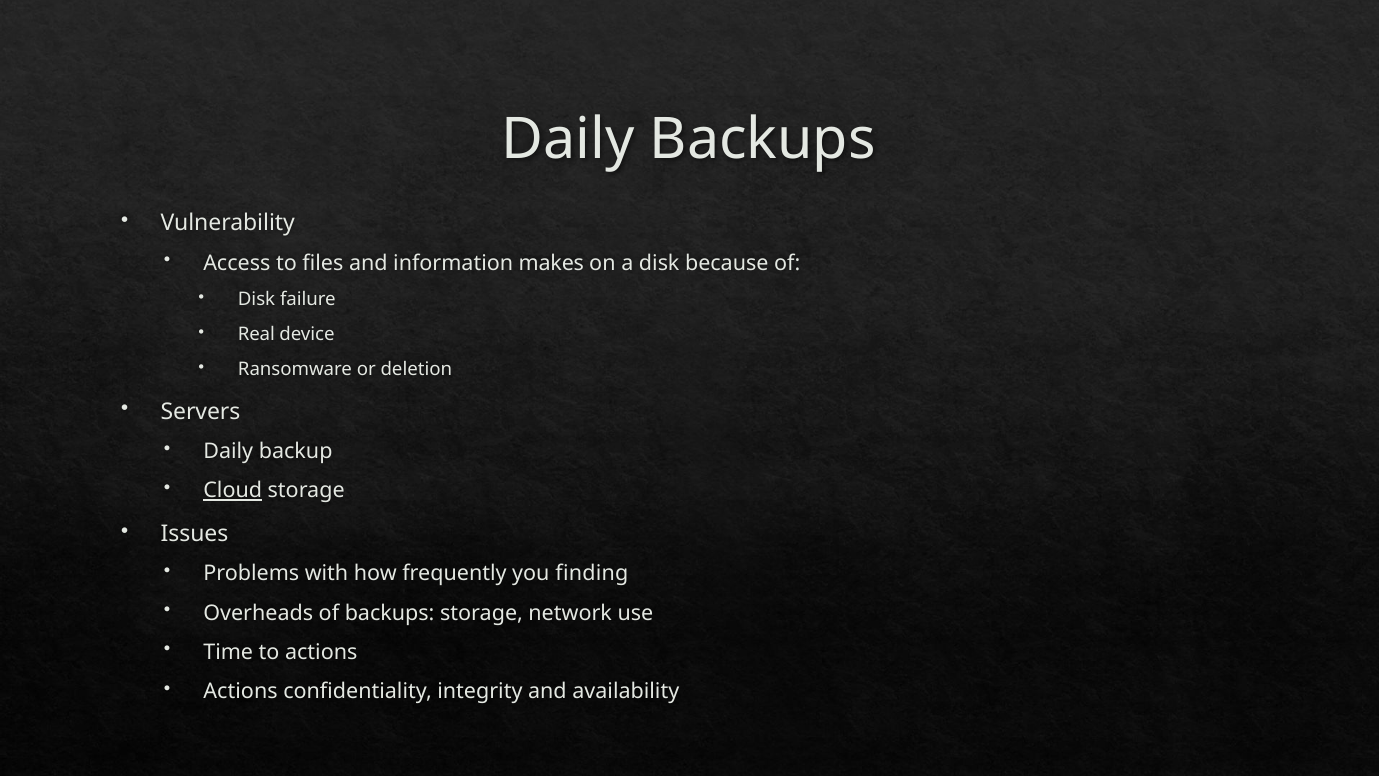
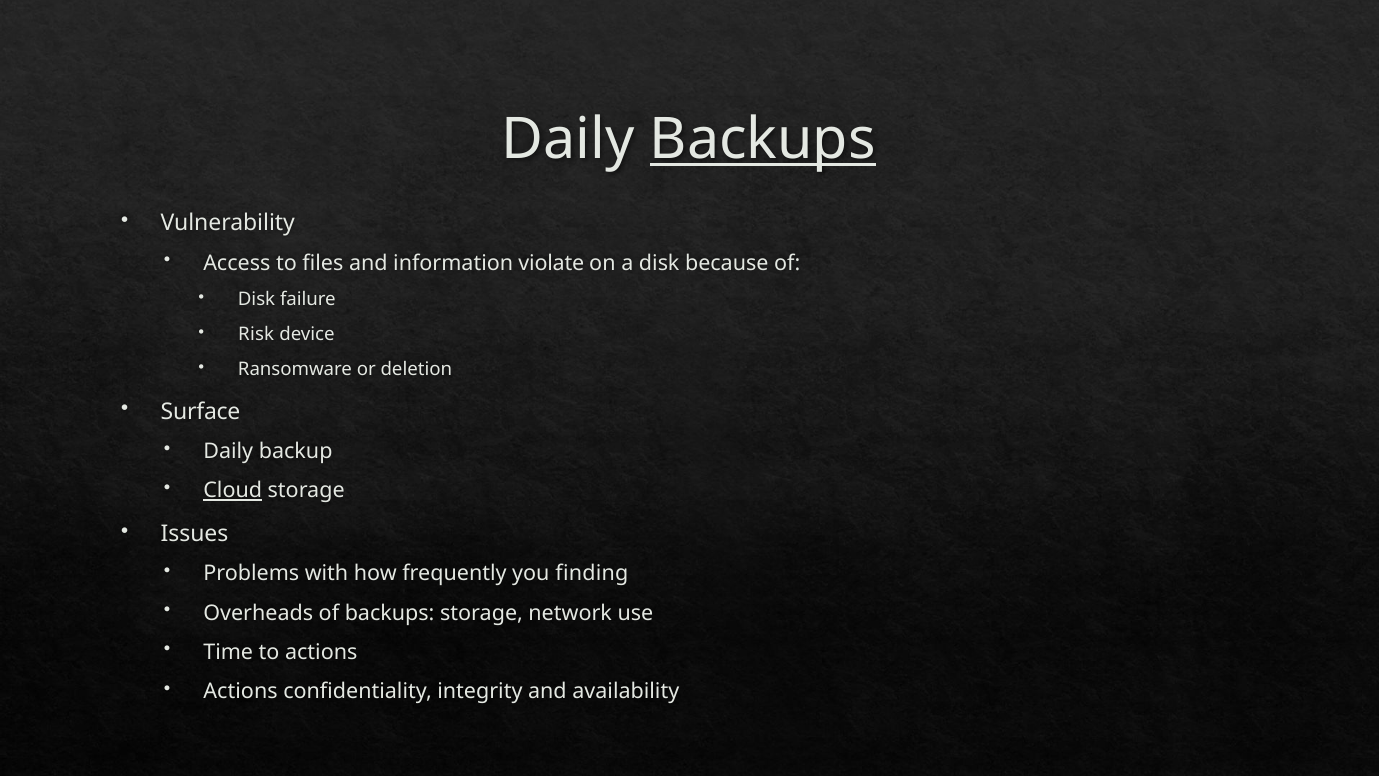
Backups underline: none -> present (763, 140)
makes: makes -> violate (551, 263)
Real: Real -> Risk (256, 335)
Servers: Servers -> Surface (201, 411)
